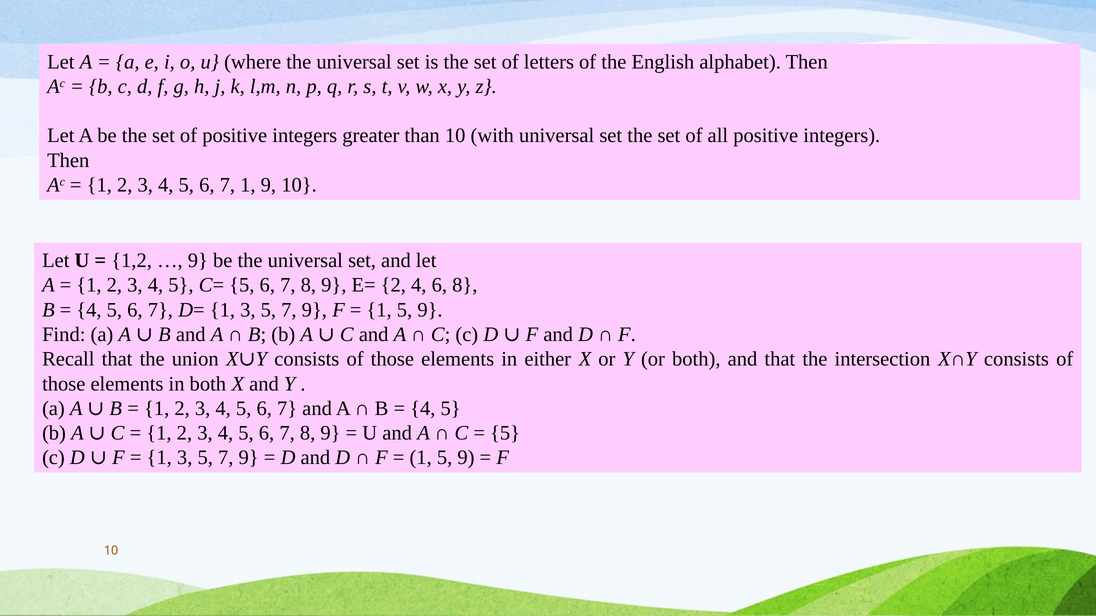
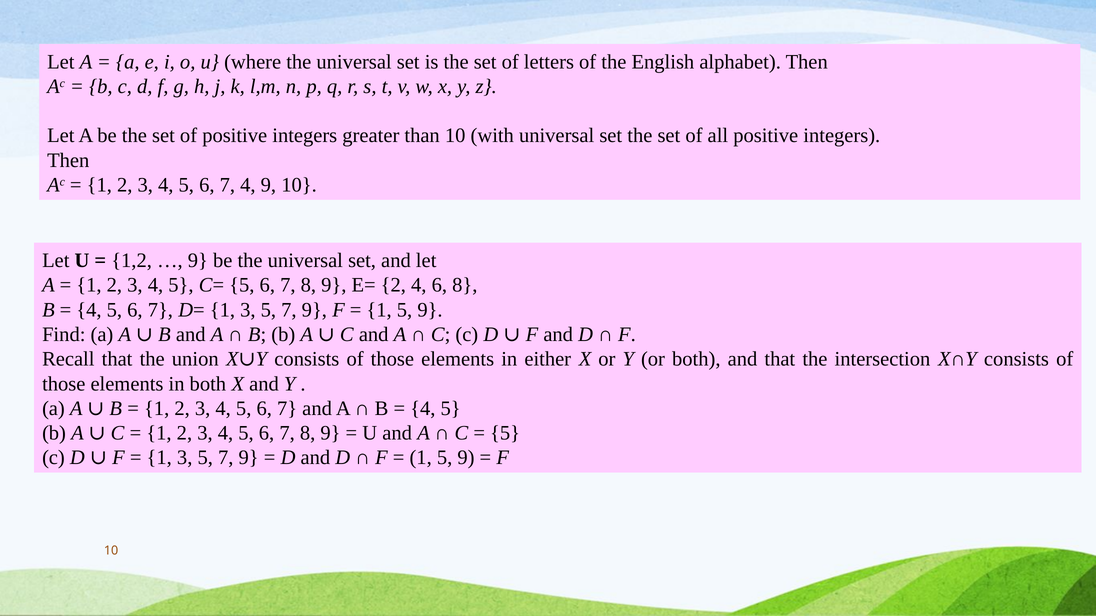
7 1: 1 -> 4 (248, 185)
